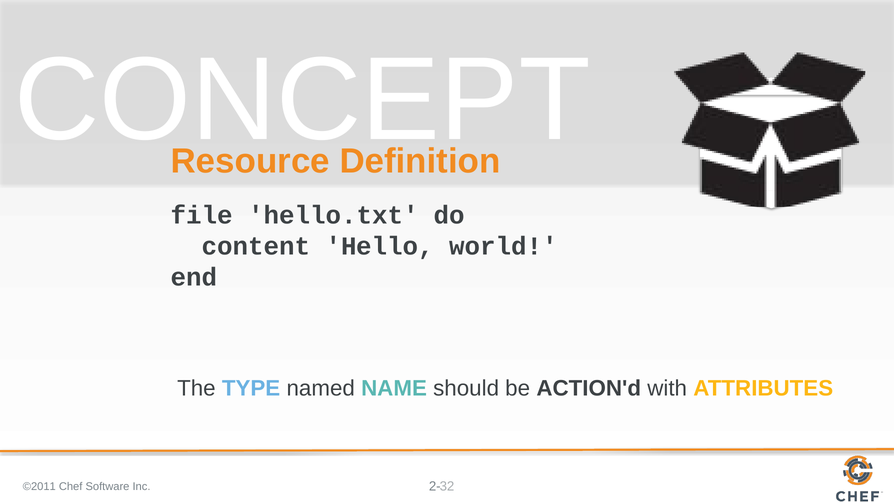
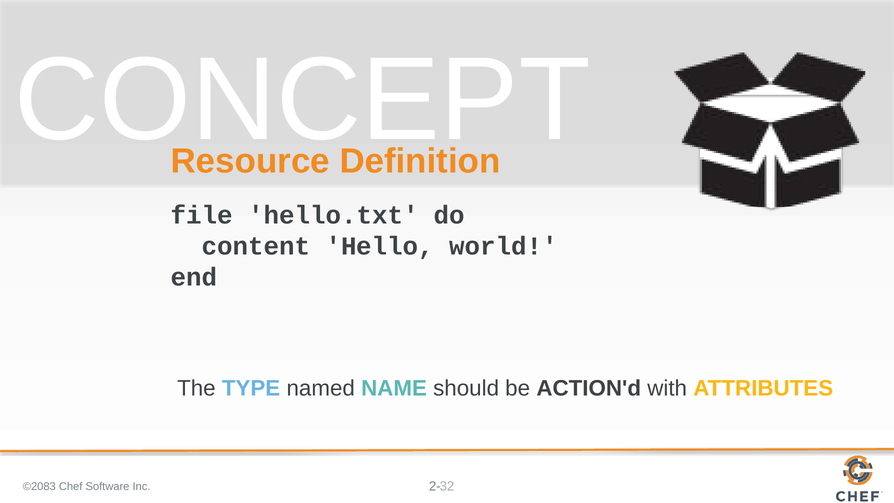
©2011: ©2011 -> ©2083 (39, 487)
